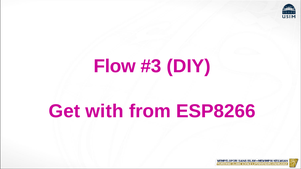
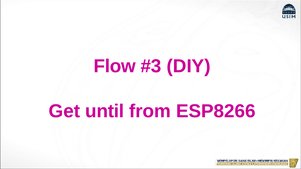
with: with -> until (105, 111)
